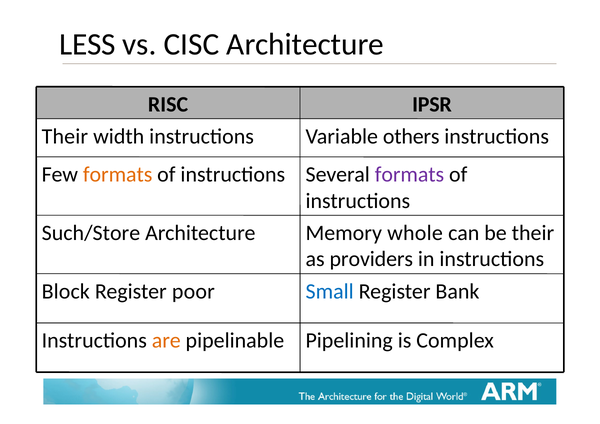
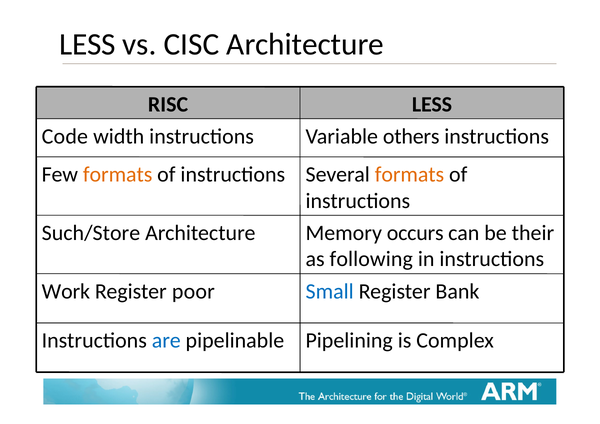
IPSR: IPSR -> LESS (432, 104)
Their: Their -> Code (65, 136)
formats colour: purple -> orange (409, 174)
whole: whole -> occurs (415, 233)
providers: providers -> following (371, 259)
Block: Block -> Work (66, 291)
are colour: orange -> blue (166, 341)
